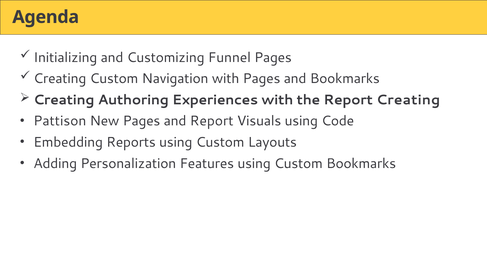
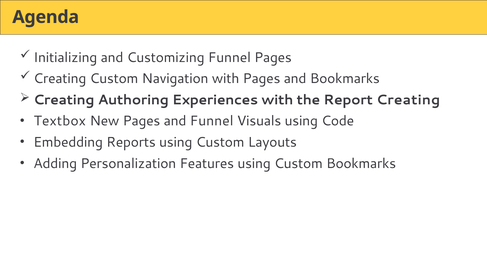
Pattison: Pattison -> Textbox (60, 121)
and Report: Report -> Funnel (212, 121)
